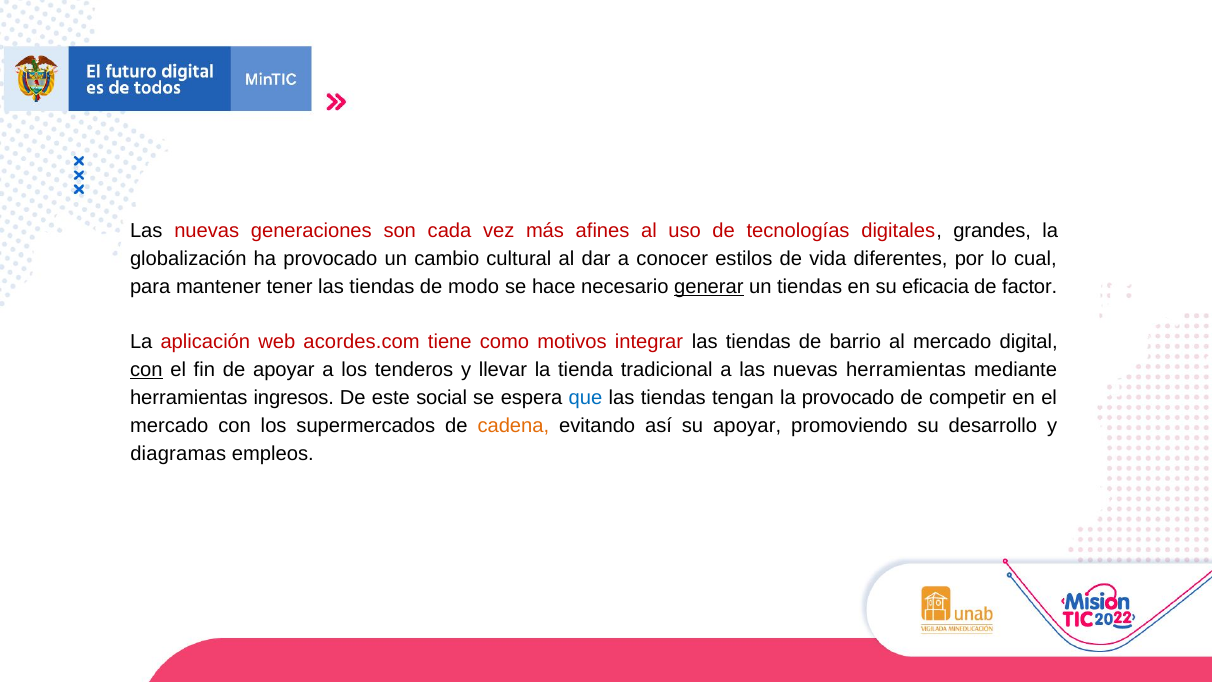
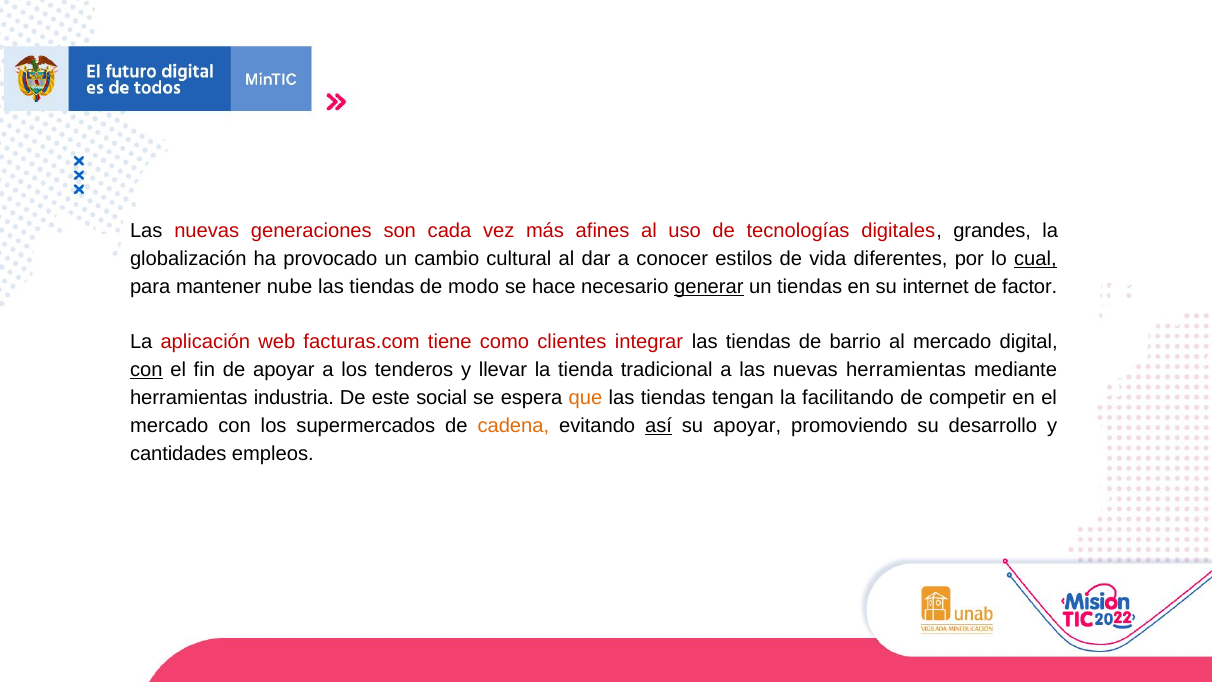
cual underline: none -> present (1035, 259)
tener: tener -> nube (290, 286)
eficacia: eficacia -> internet (936, 286)
acordes.com: acordes.com -> facturas.com (362, 342)
motivos: motivos -> clientes (572, 342)
ingresos: ingresos -> industria (294, 398)
que colour: blue -> orange (585, 398)
la provocado: provocado -> facilitando (848, 398)
así underline: none -> present (659, 426)
diagramas: diagramas -> cantidades (178, 453)
